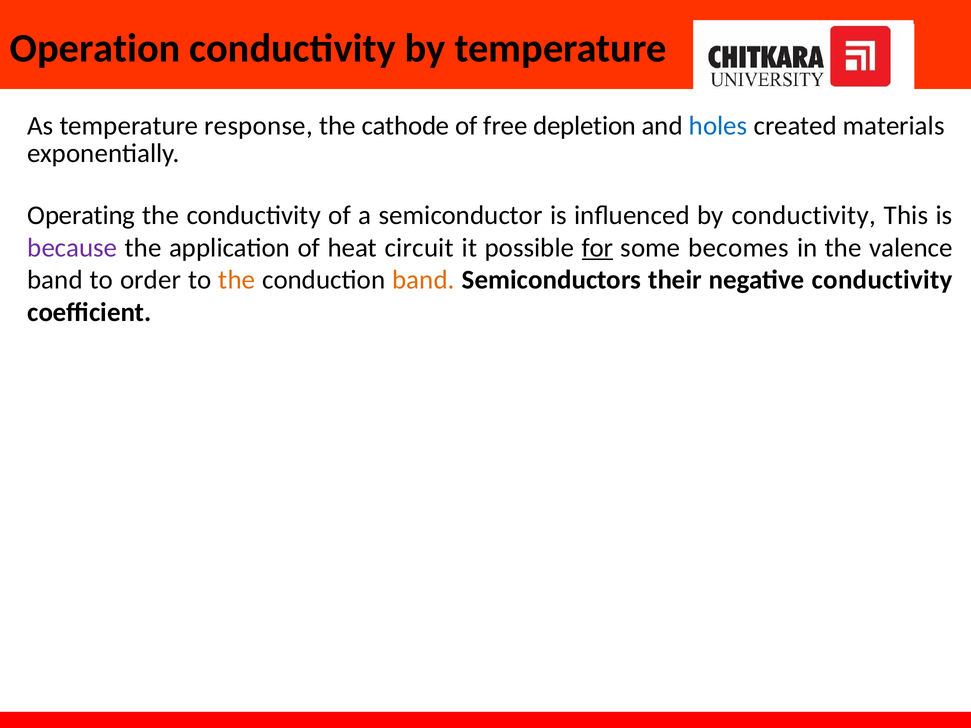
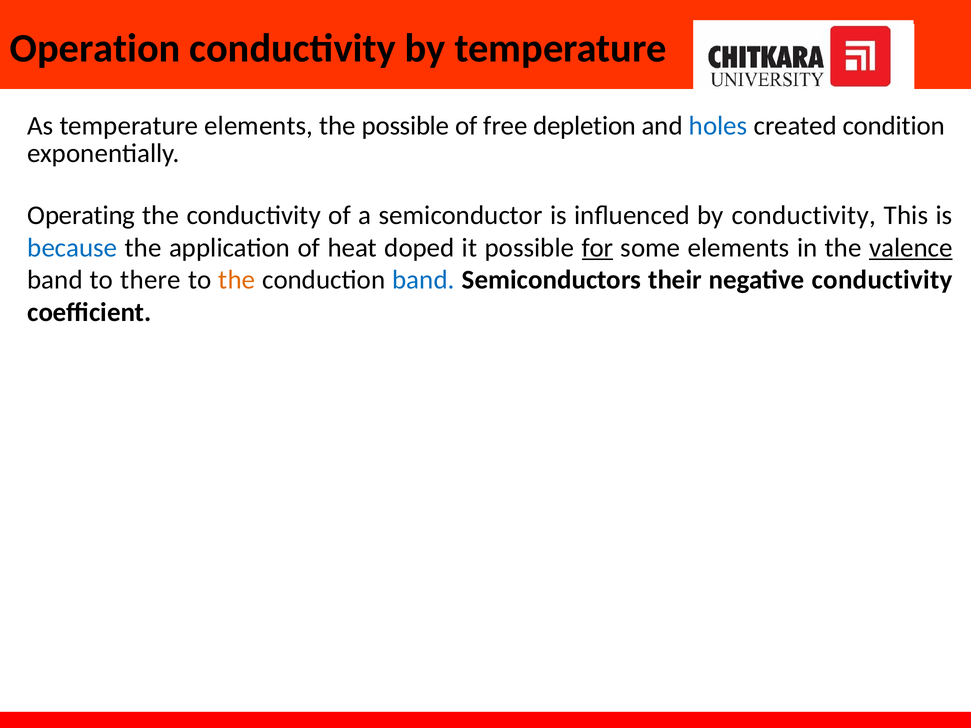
temperature response: response -> elements (259, 126)
the cathode: cathode -> possible (406, 126)
materials: materials -> condition (894, 126)
because colour: purple -> blue (72, 248)
circuit: circuit -> doped (419, 248)
some becomes: becomes -> elements (739, 248)
valence underline: none -> present (911, 248)
order: order -> there (151, 280)
band colour: orange -> blue (423, 280)
